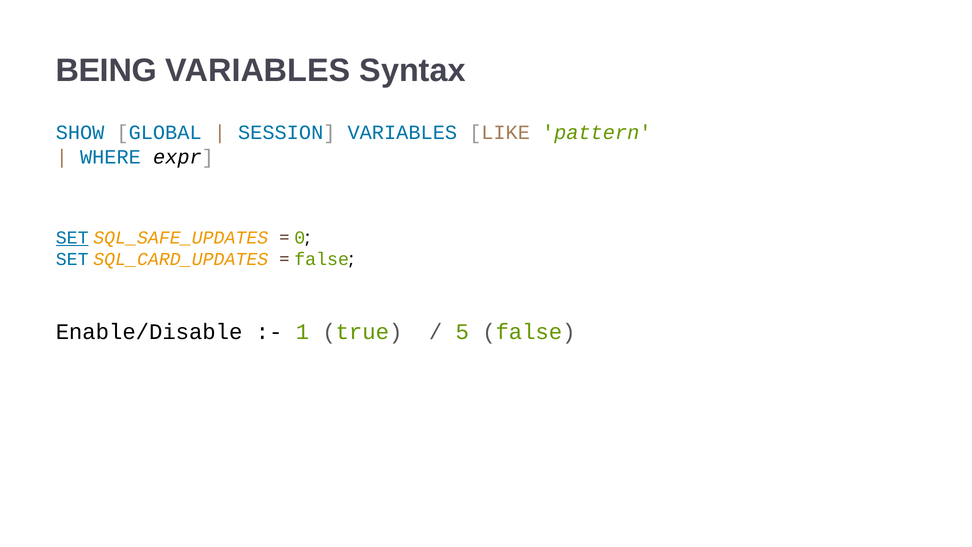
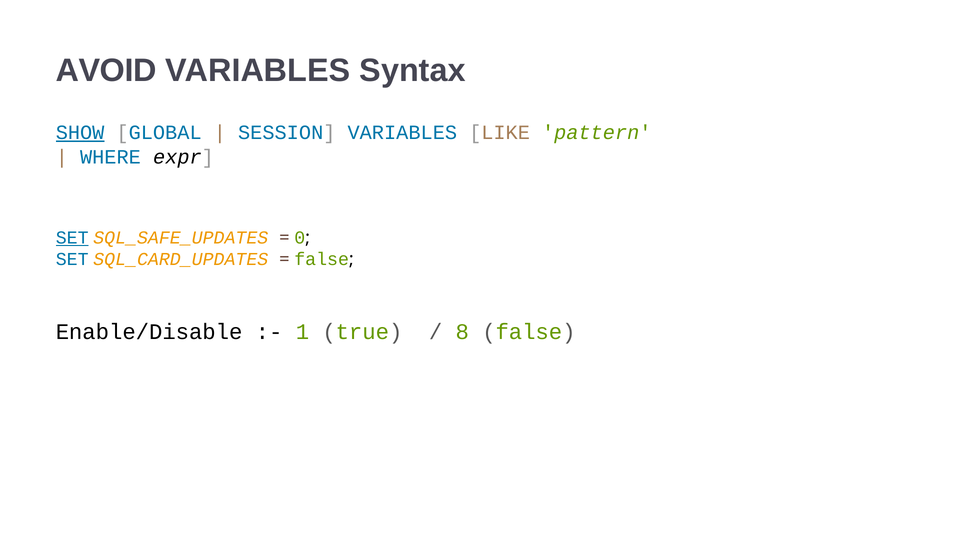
BEING: BEING -> AVOID (106, 70)
SHOW underline: none -> present (80, 133)
5: 5 -> 8 (462, 332)
